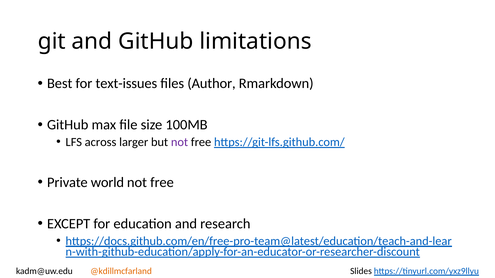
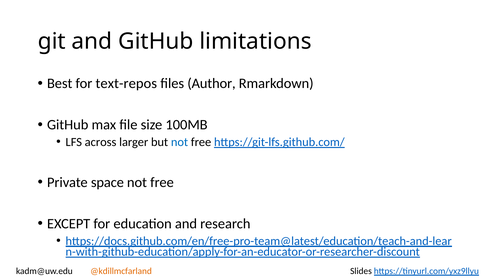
text-issues: text-issues -> text-repos (126, 84)
not colour: purple -> blue (180, 142)
world: world -> space (107, 183)
